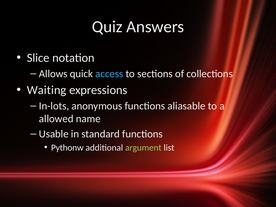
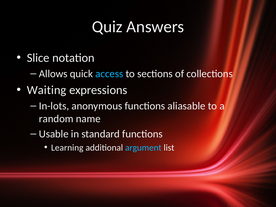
allowed: allowed -> random (56, 119)
Pythonw: Pythonw -> Learning (67, 148)
argument colour: light green -> light blue (143, 148)
